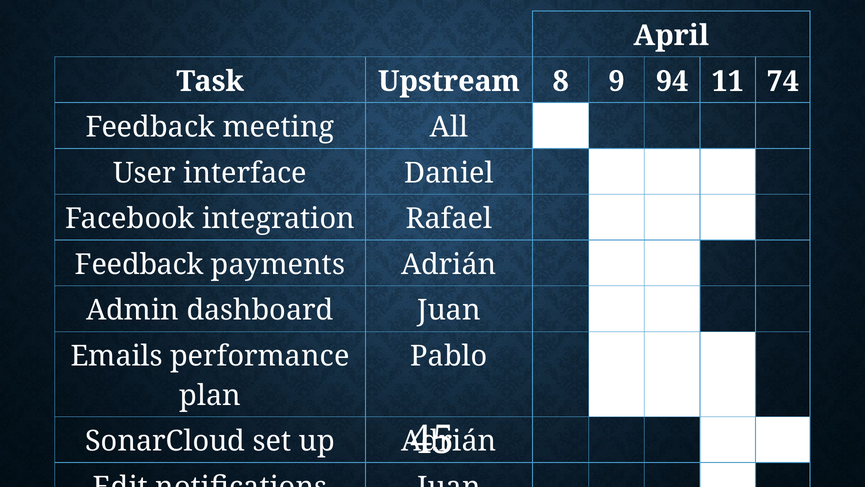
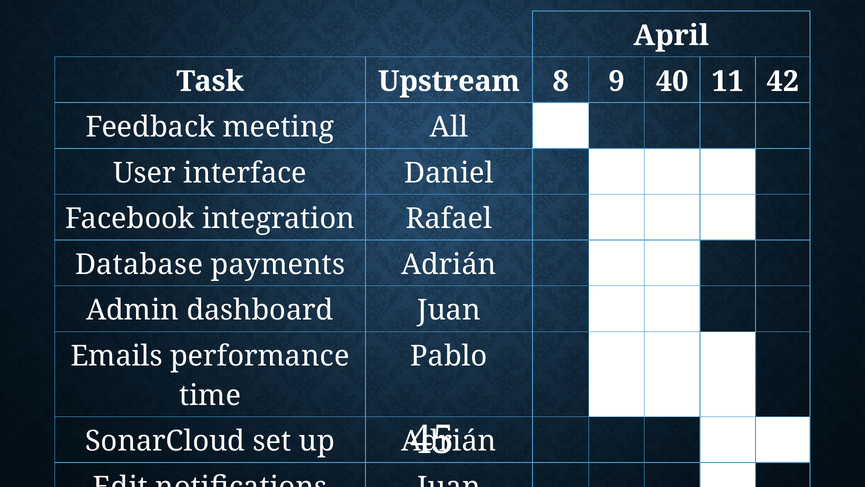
94: 94 -> 40 (672, 81)
74: 74 -> 42 (783, 81)
Feedback: Feedback -> Database (139, 264)
plan: plan -> time (210, 395)
